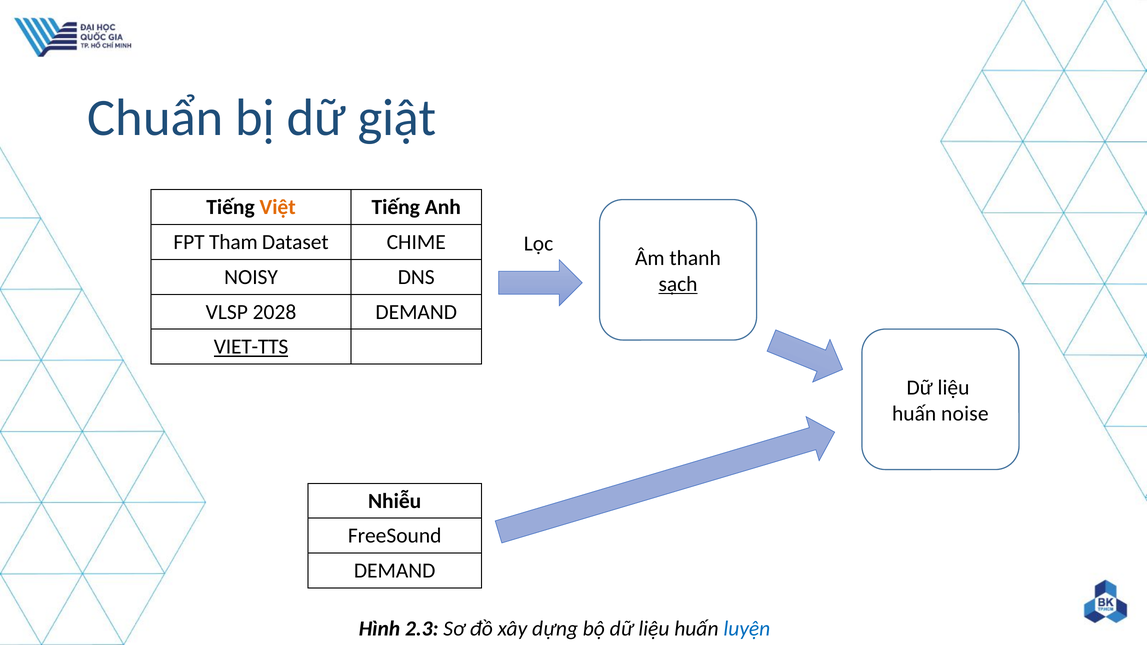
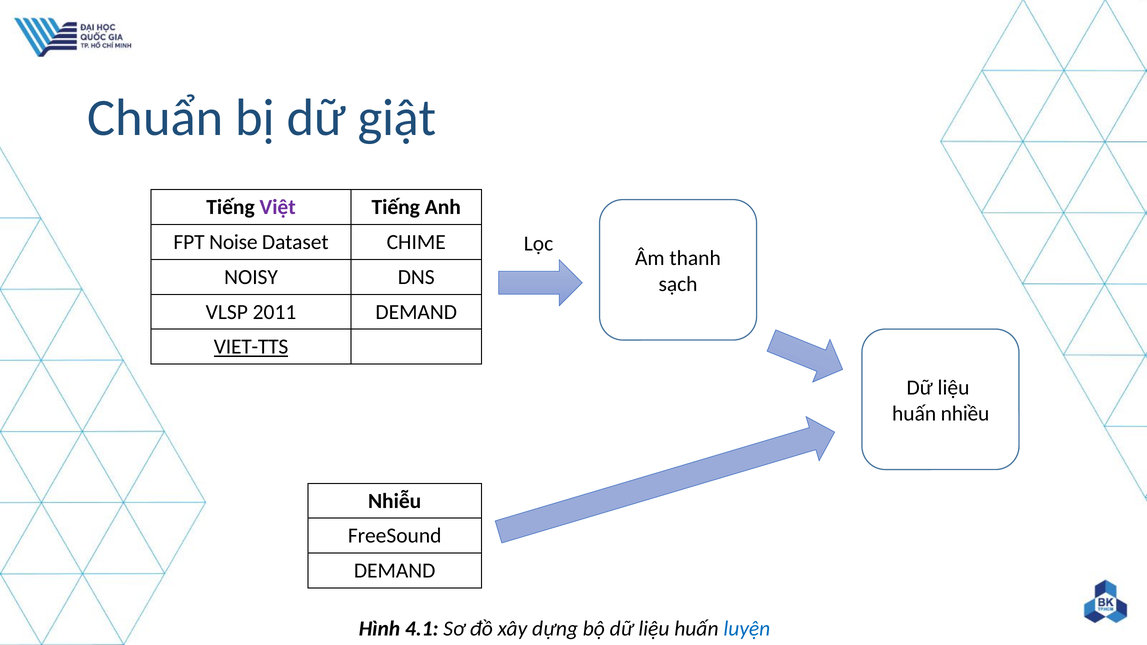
Việt colour: orange -> purple (278, 207)
Tham: Tham -> Noise (233, 242)
sạch underline: present -> none (678, 284)
2028: 2028 -> 2011 (275, 312)
noise: noise -> nhiều (965, 414)
2.3: 2.3 -> 4.1 (422, 629)
